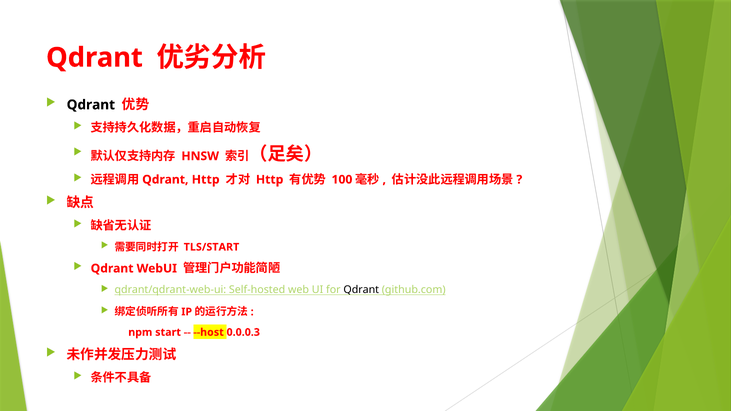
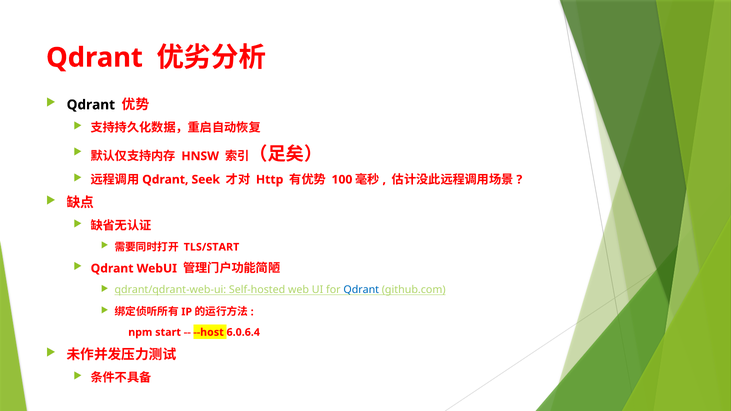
Qdrant Http: Http -> Seek (206, 180)
Qdrant colour: black -> blue (361, 290)
0.0.0.3: 0.0.0.3 -> 6.0.6.4 (243, 332)
